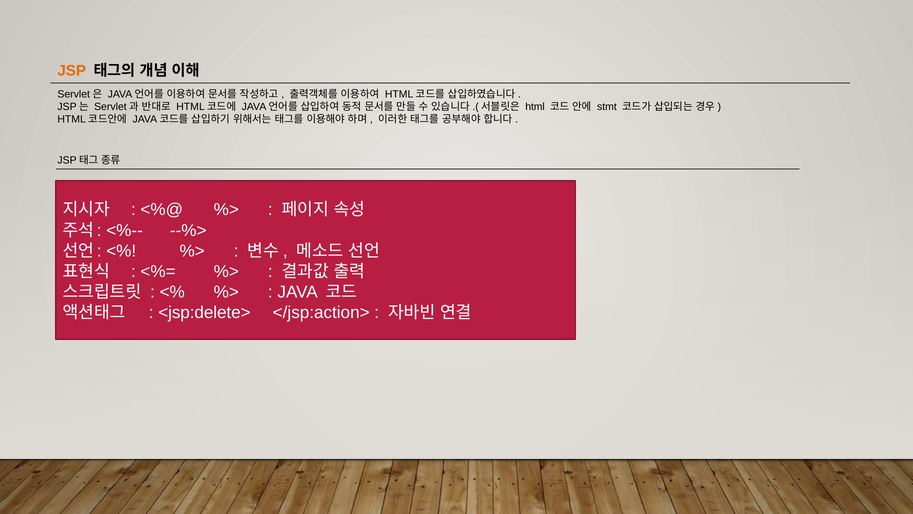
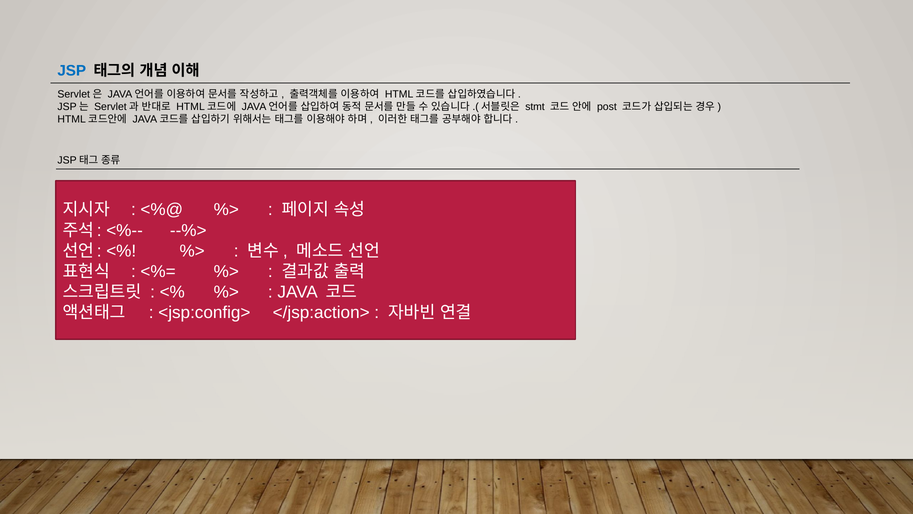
JSP colour: orange -> blue (72, 70)
html: html -> stmt (535, 107)
stmt: stmt -> post (607, 107)
<jsp:delete>: <jsp:delete> -> <jsp:config> (204, 312)
